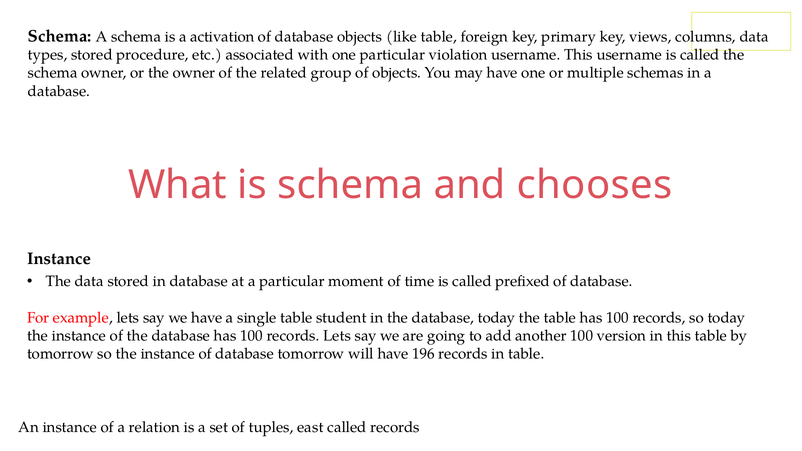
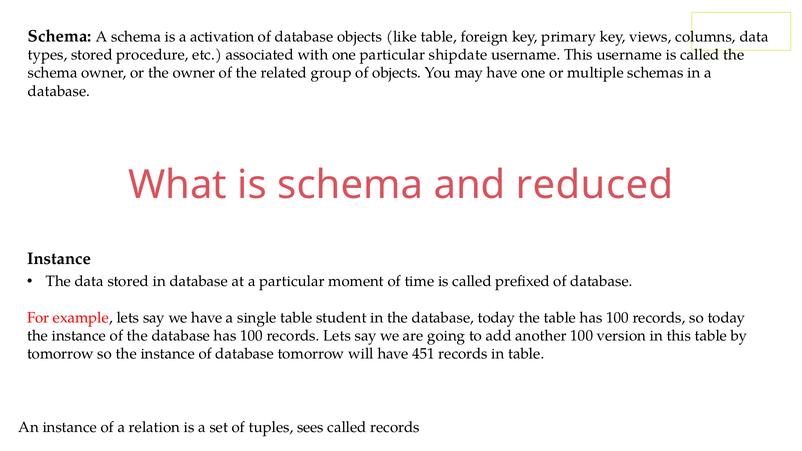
violation: violation -> shipdate (458, 55)
chooses: chooses -> reduced (595, 185)
196: 196 -> 451 (423, 354)
east: east -> sees (310, 427)
